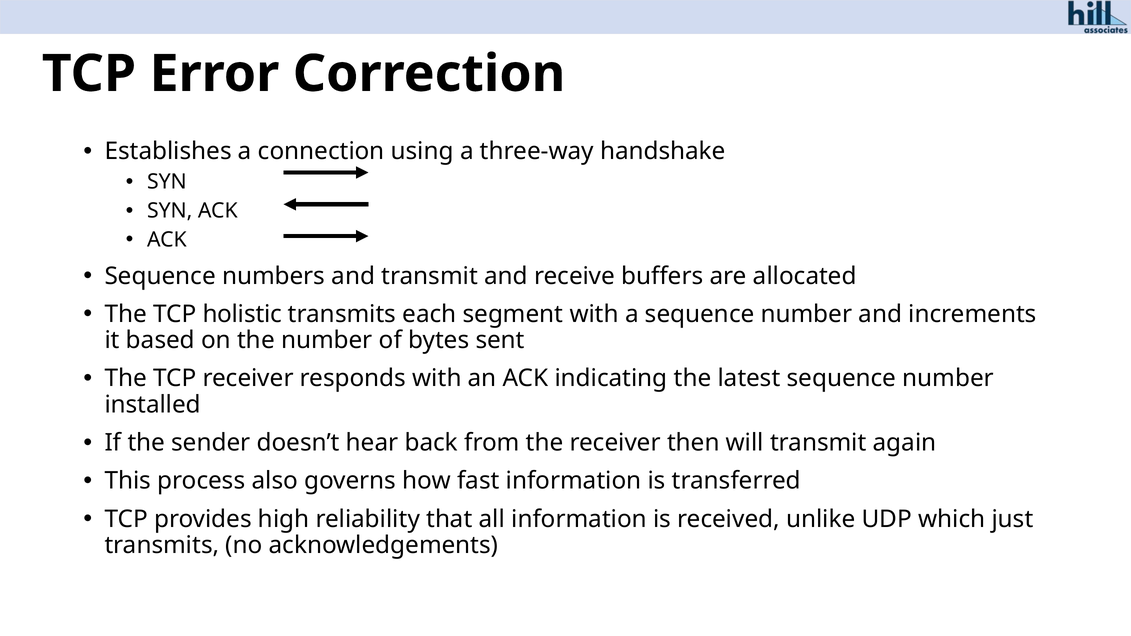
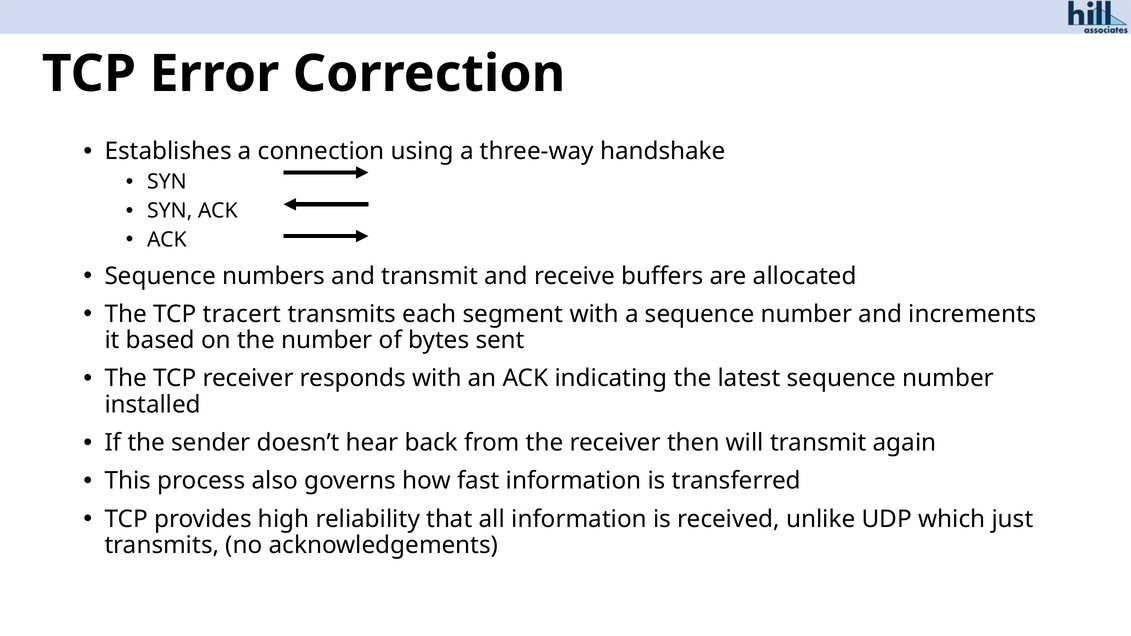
holistic: holistic -> tracert (242, 314)
